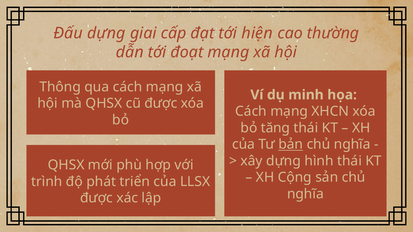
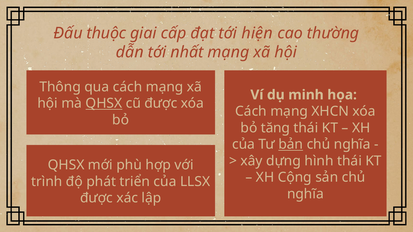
Đấu dựng: dựng -> thuộc (106, 33)
đoạt: đoạt -> nhất (187, 52)
QHSX underline: none -> present (104, 104)
